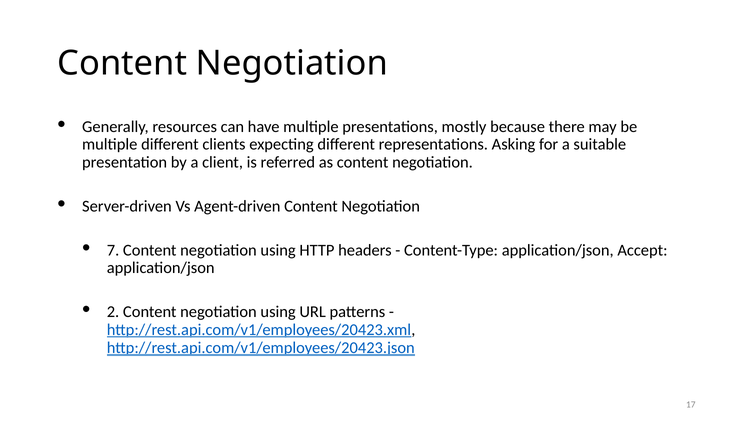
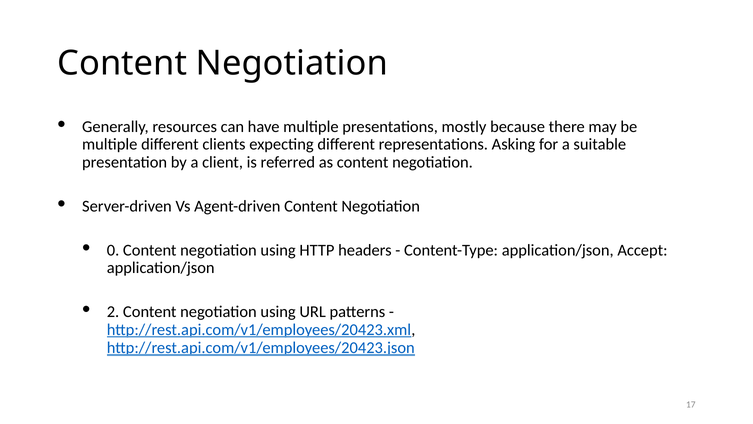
7: 7 -> 0 (113, 250)
